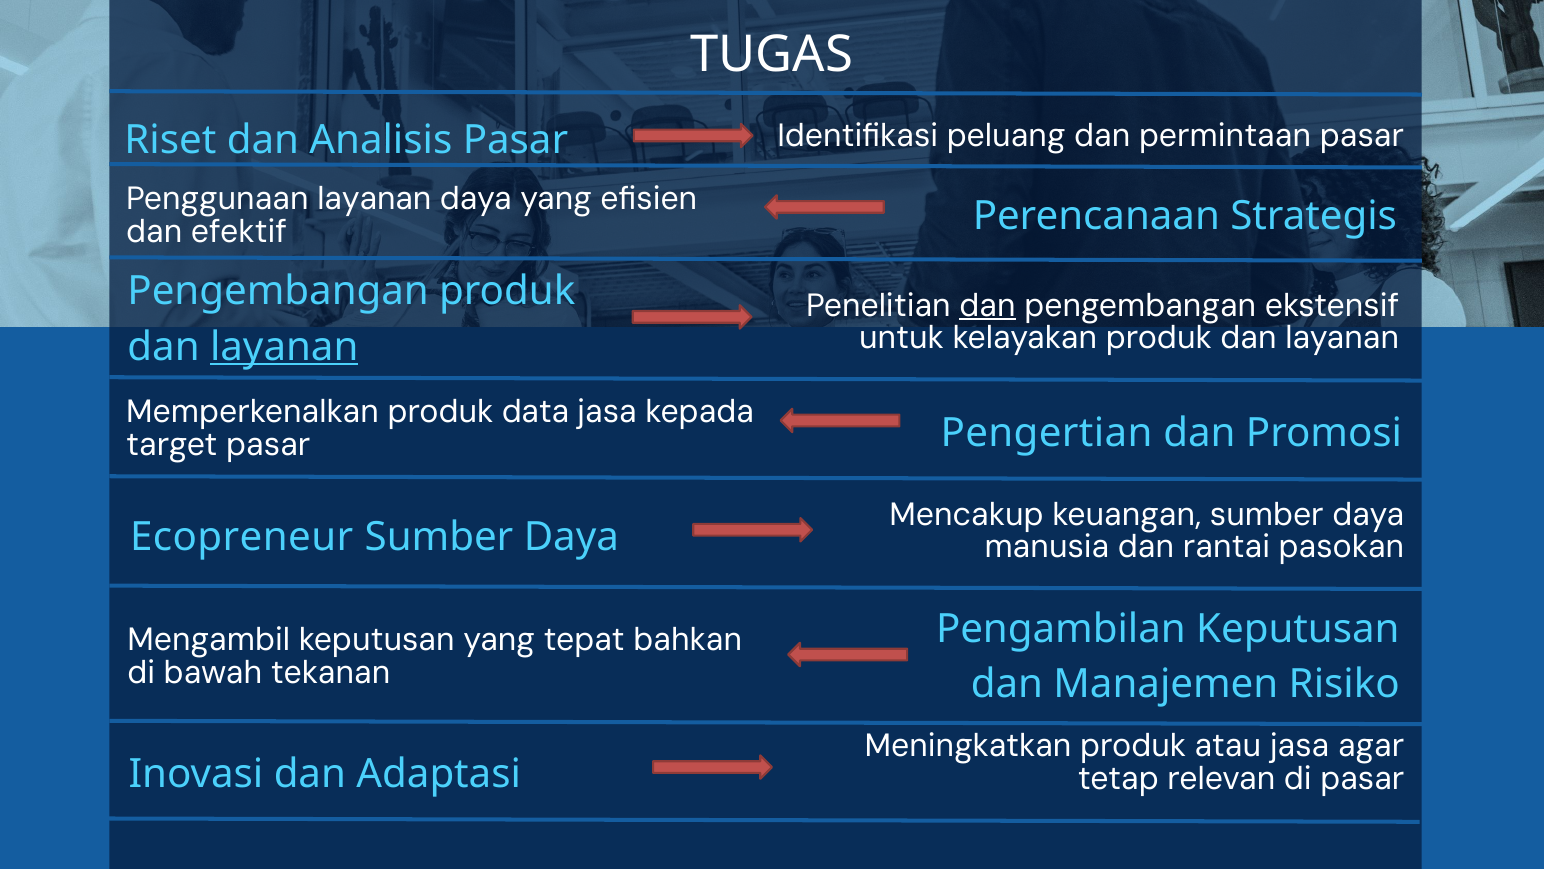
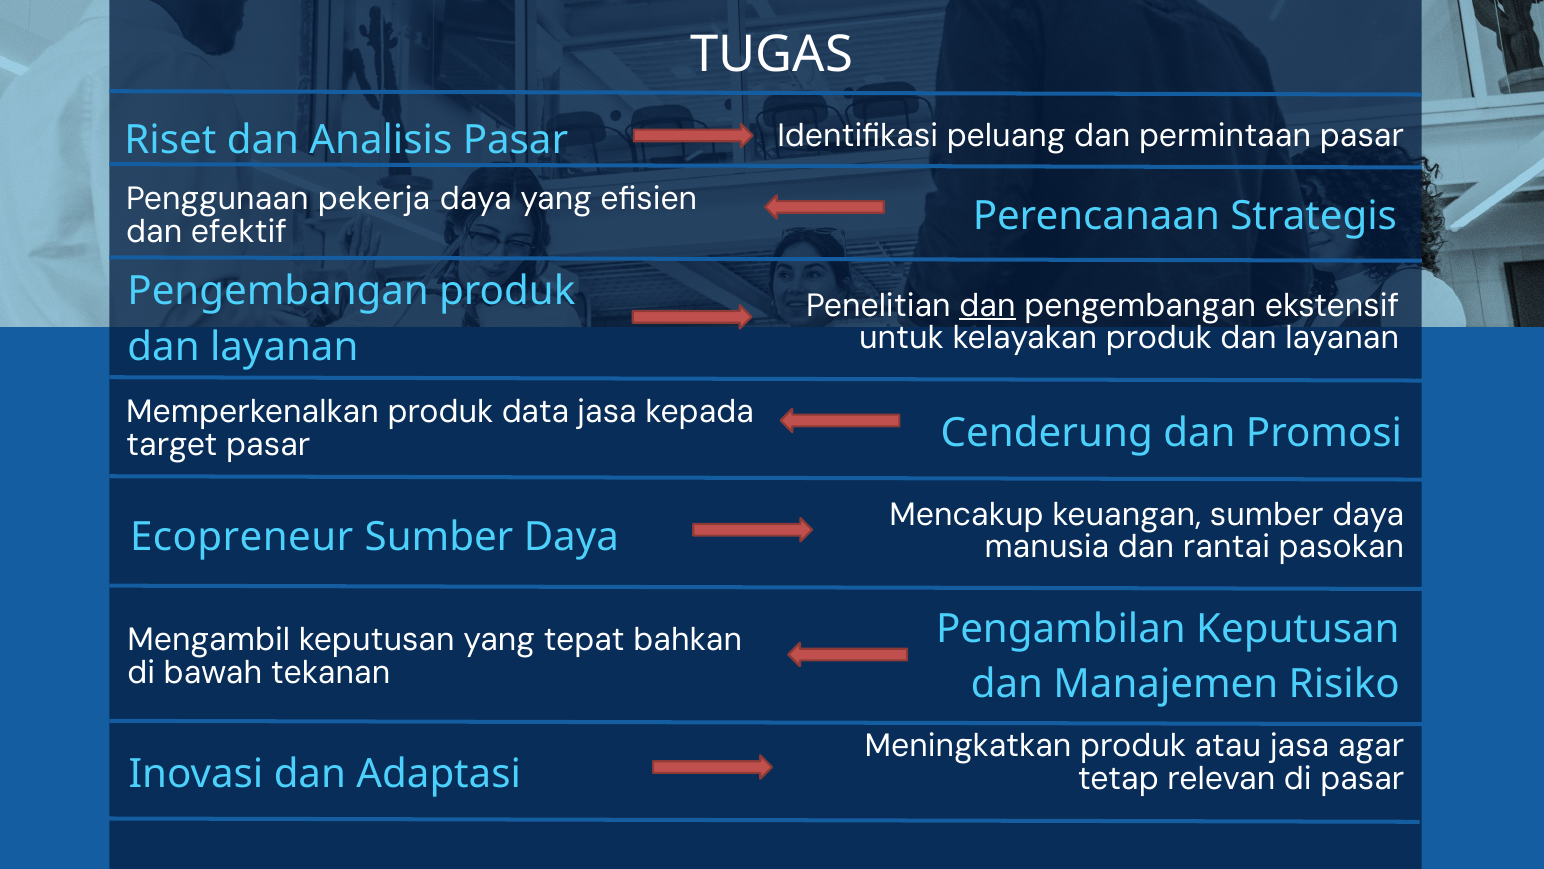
Penggunaan layanan: layanan -> pekerja (374, 199)
layanan underline: present -> none (284, 347)
Pengertian: Pengertian -> Cenderung (1047, 433)
